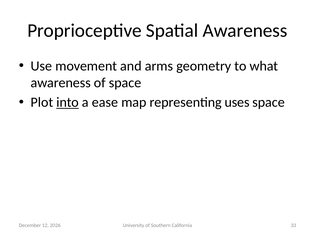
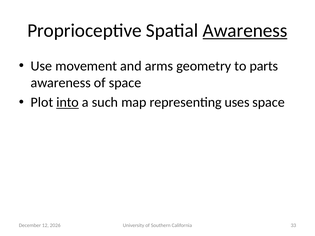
Awareness underline: none -> present (245, 30)
what: what -> parts (264, 66)
ease: ease -> such (105, 102)
